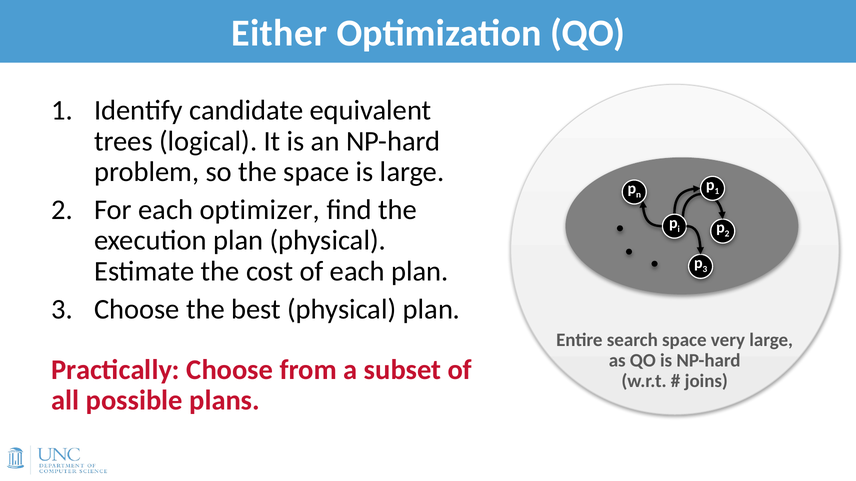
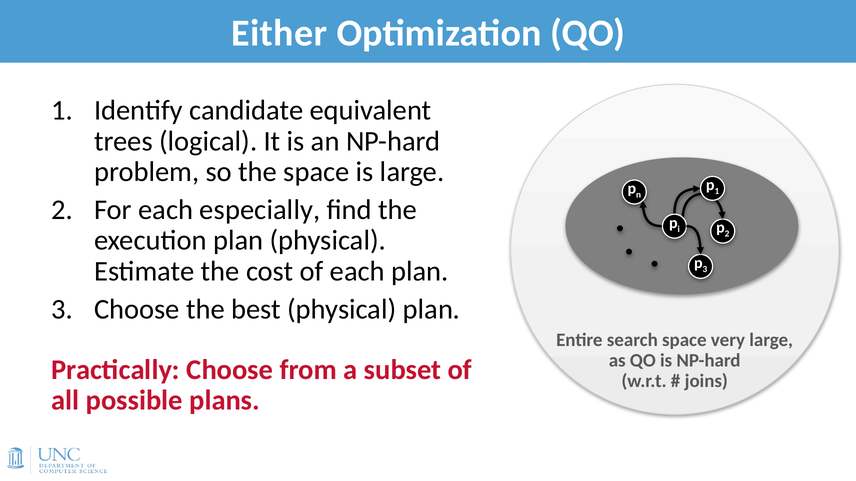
optimizer: optimizer -> especially (260, 210)
